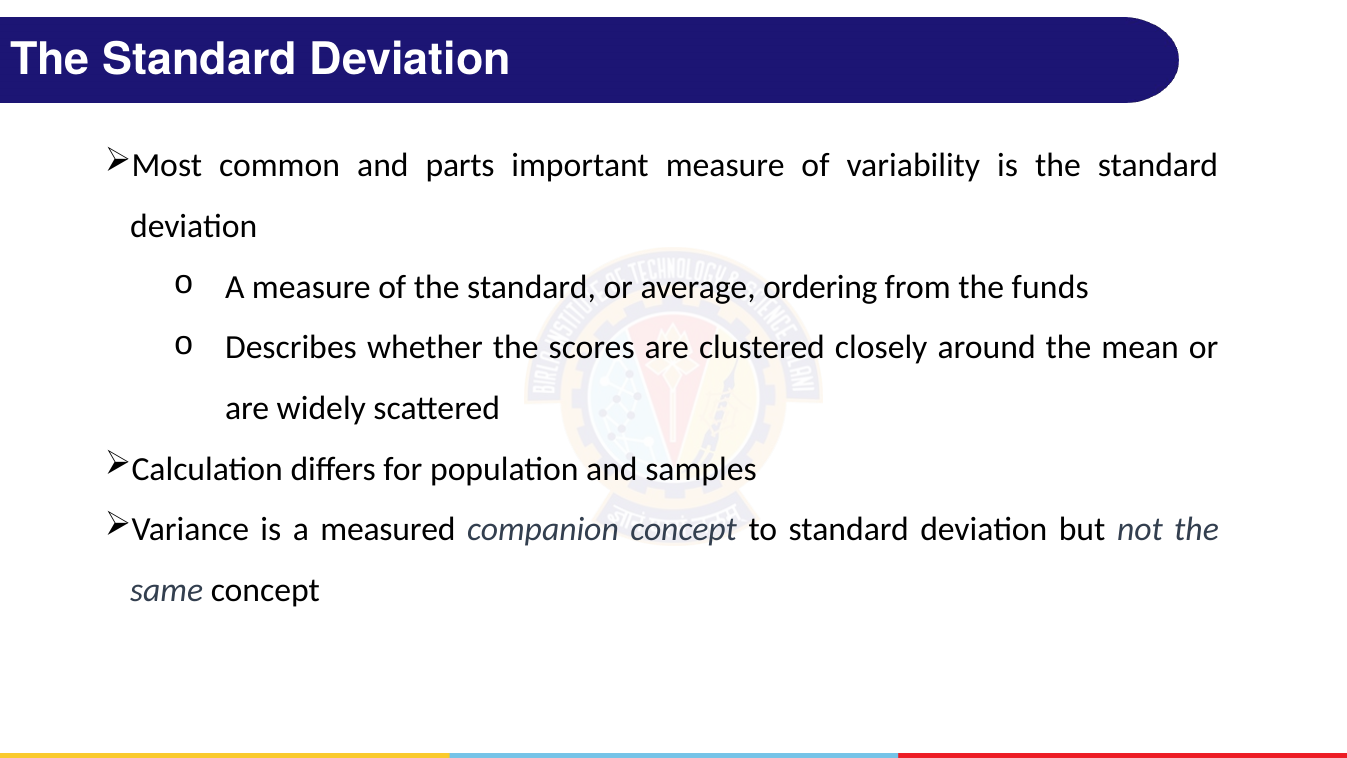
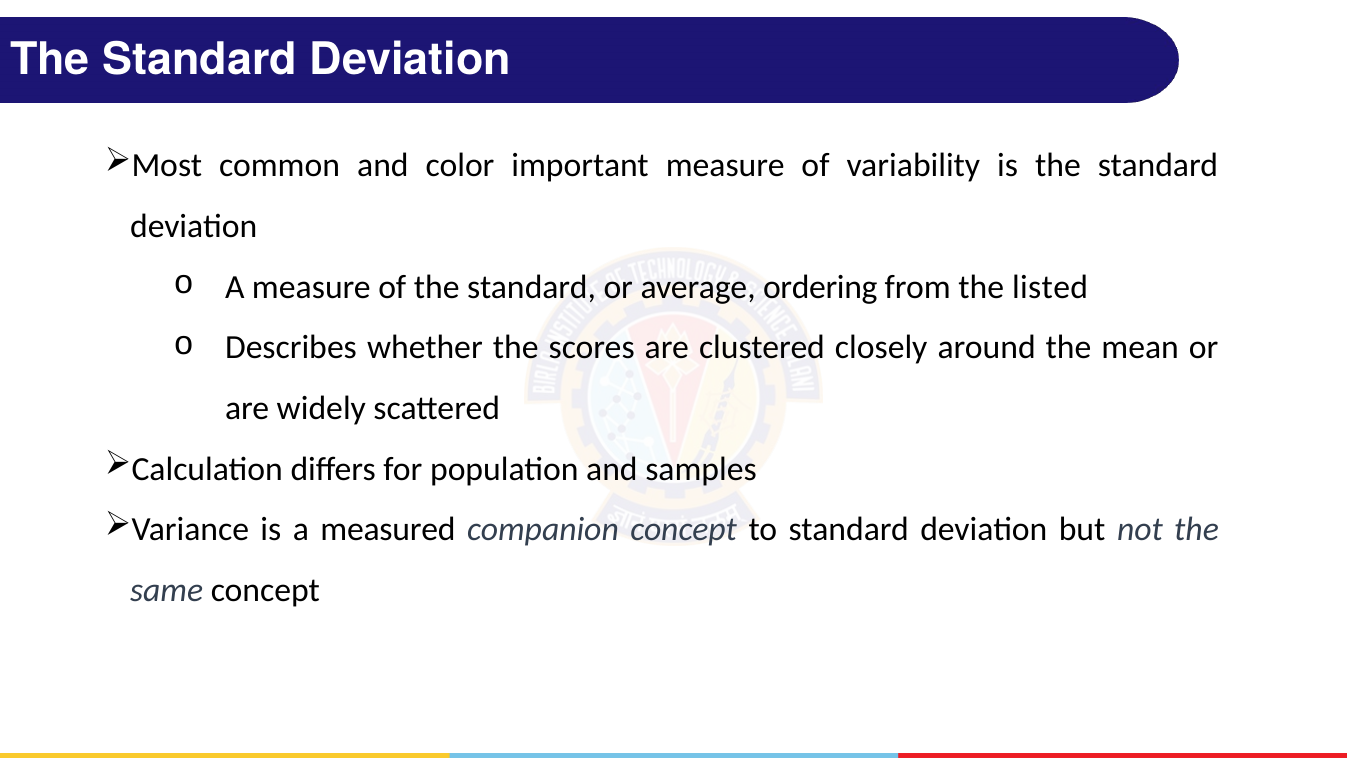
parts: parts -> color (460, 166)
funds: funds -> listed (1050, 287)
